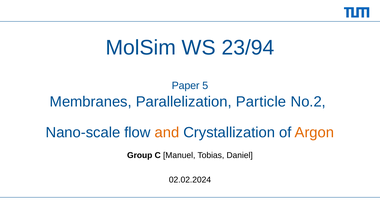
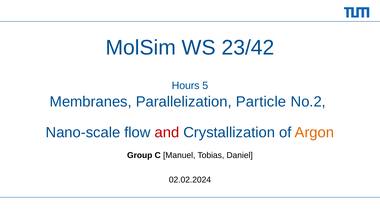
23/94: 23/94 -> 23/42 (248, 48)
Paper: Paper -> Hours (186, 86)
and colour: orange -> red (167, 132)
